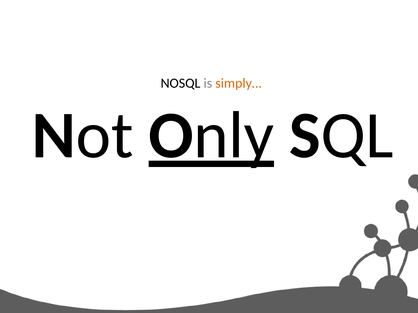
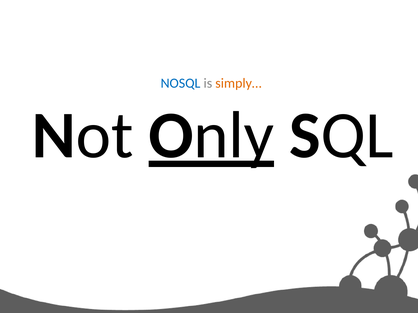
NOSQL colour: black -> blue (180, 83)
